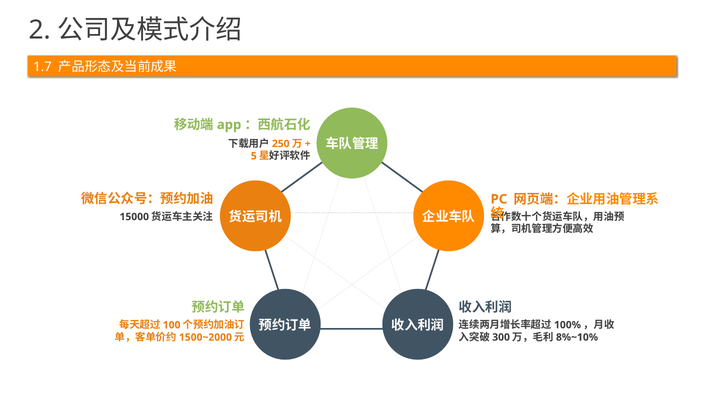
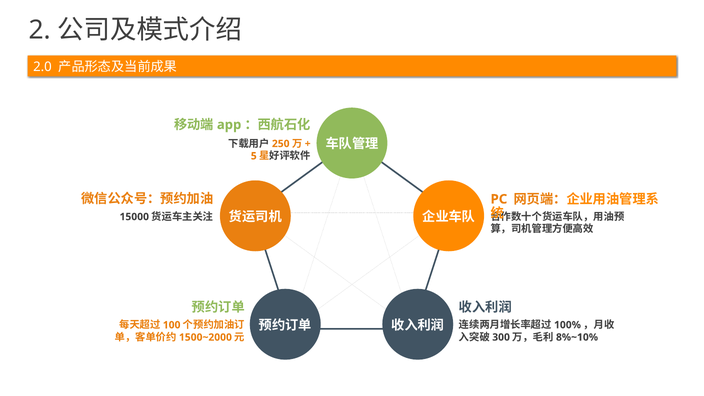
1.7: 1.7 -> 2.0 (42, 67)
